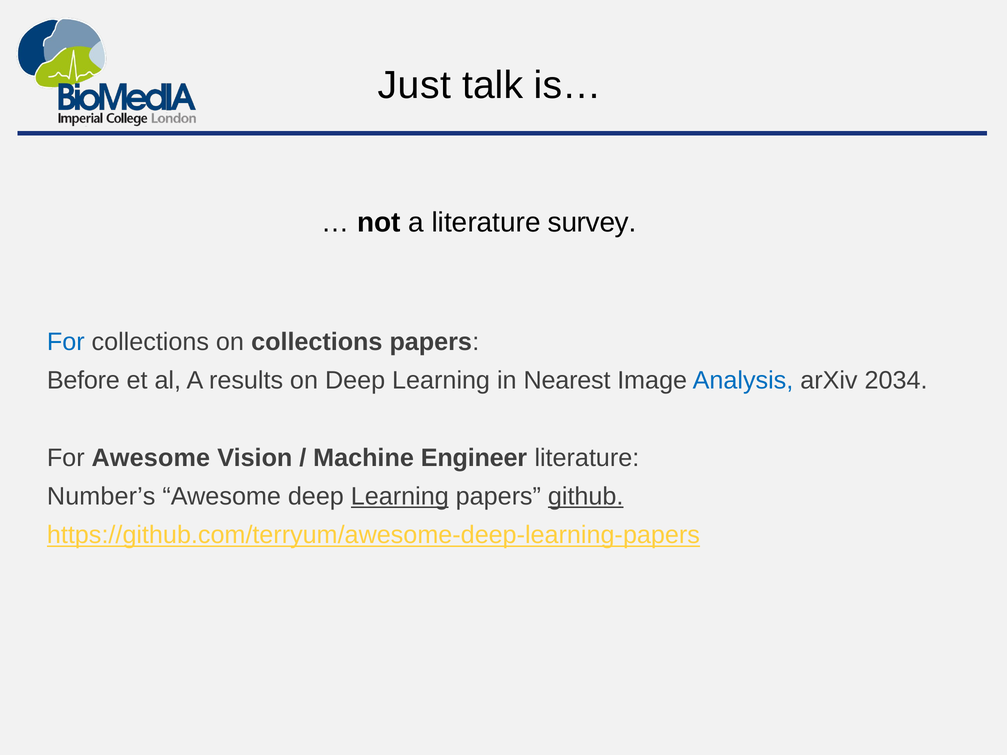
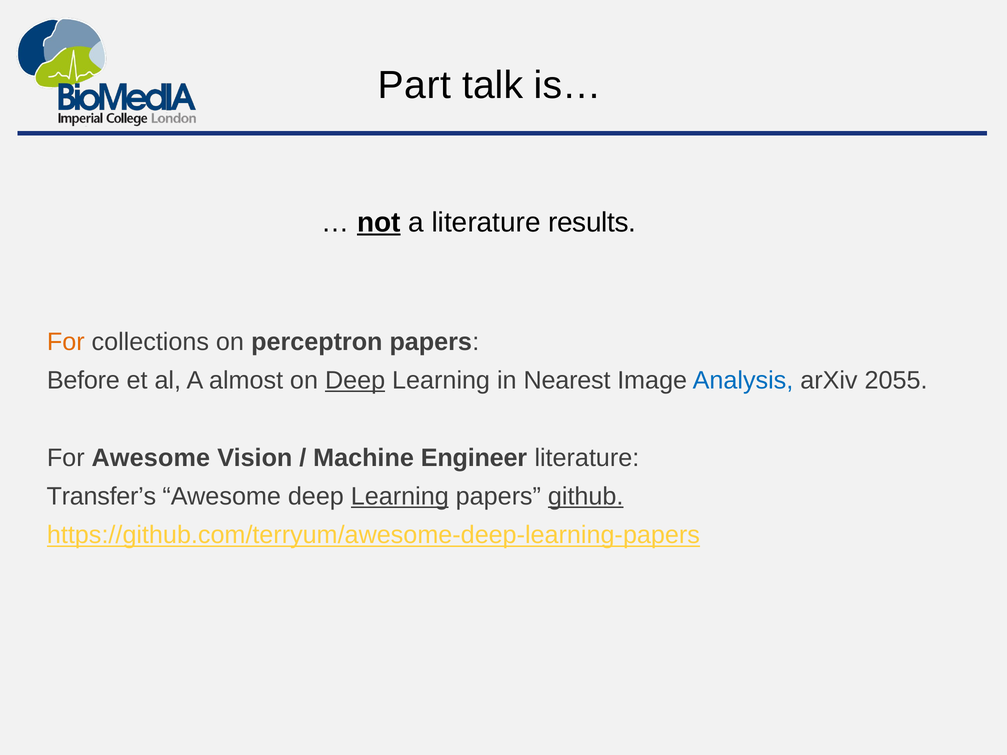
Just: Just -> Part (414, 86)
not underline: none -> present (379, 223)
survey: survey -> results (592, 223)
For colour: blue -> orange (66, 342)
on collections: collections -> perceptron (317, 342)
results: results -> almost (246, 381)
Deep underline: none -> present (355, 381)
2034: 2034 -> 2055 (896, 381)
Number’s: Number’s -> Transfer’s (101, 496)
